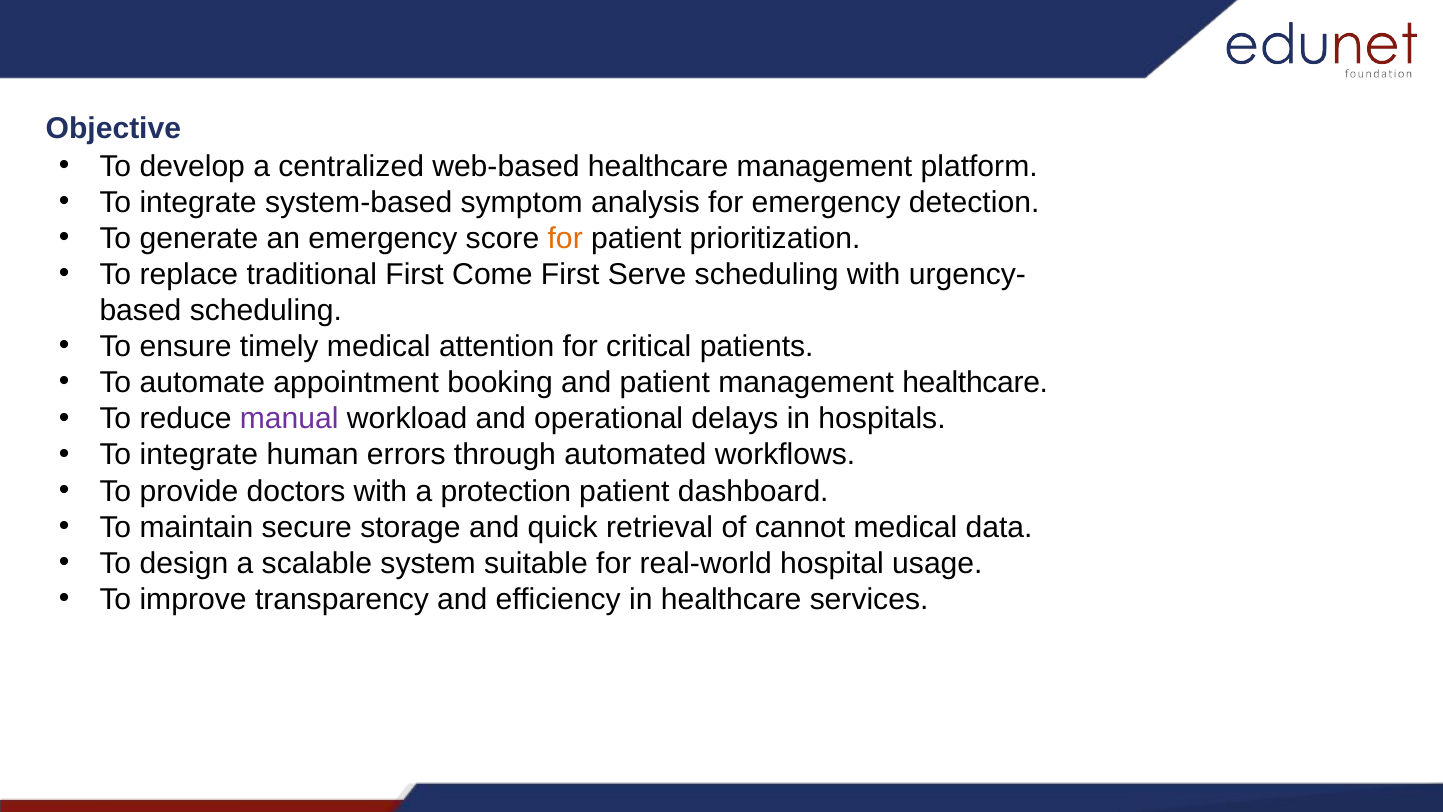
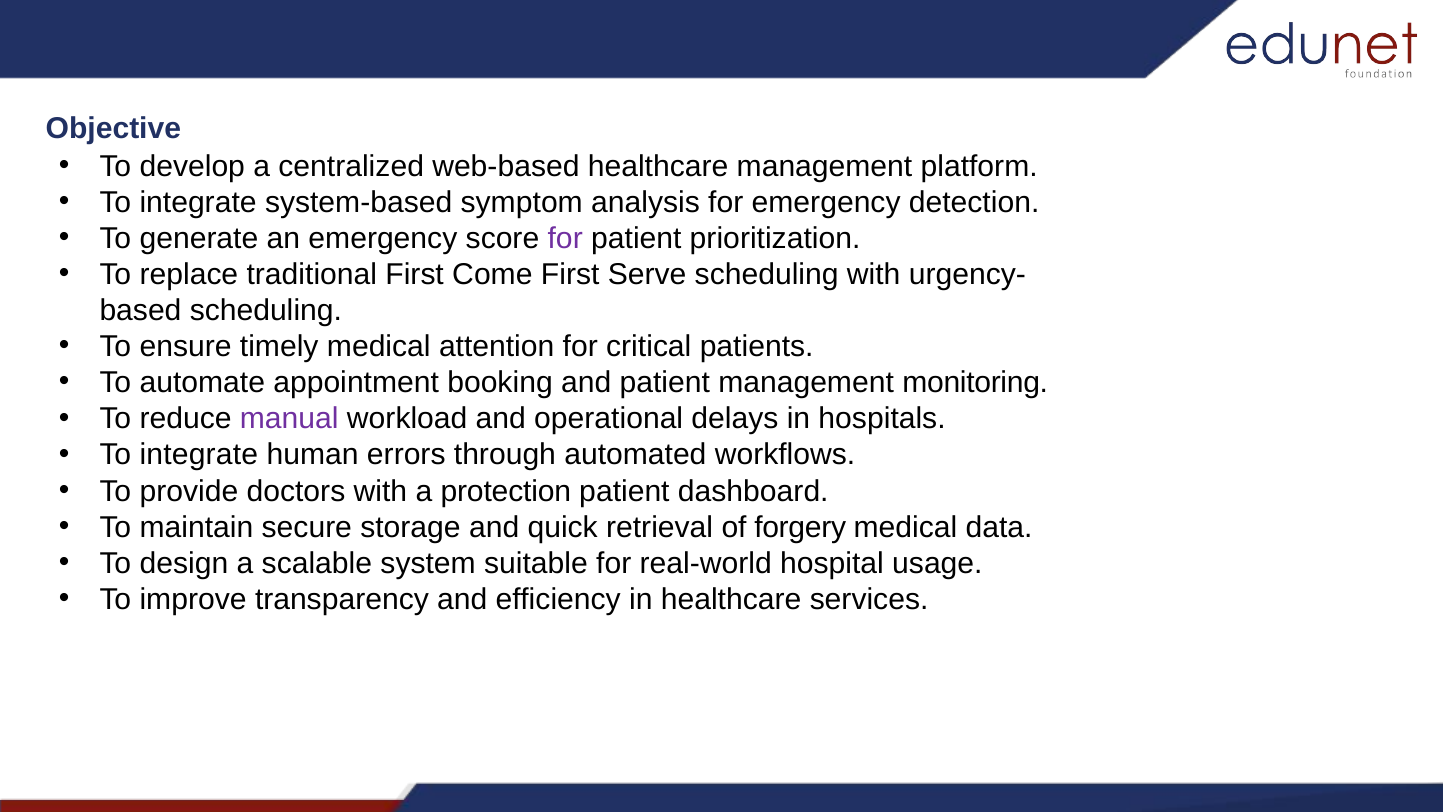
for colour: orange -> purple (565, 238)
management healthcare: healthcare -> monitoring (975, 383)
cannot: cannot -> forgery (800, 527)
